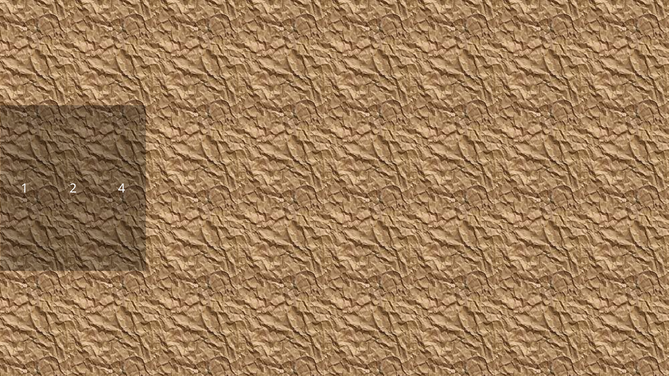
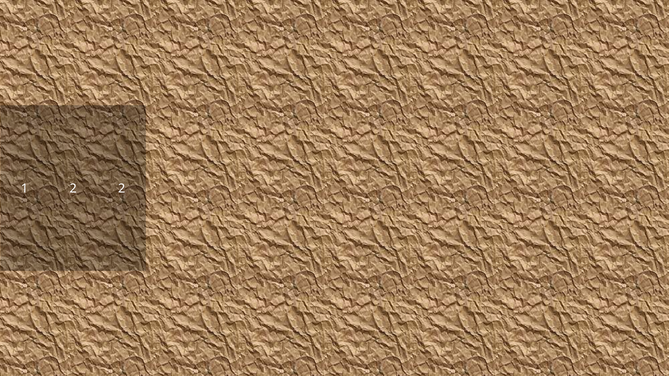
2 4: 4 -> 2 (122, 189)
